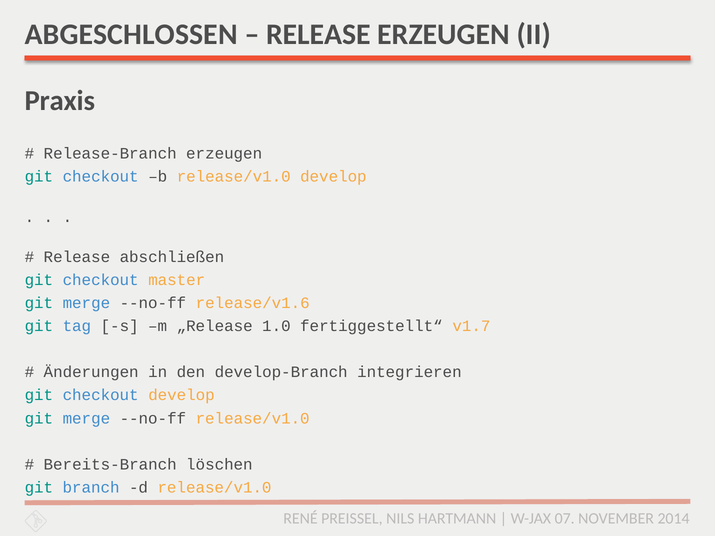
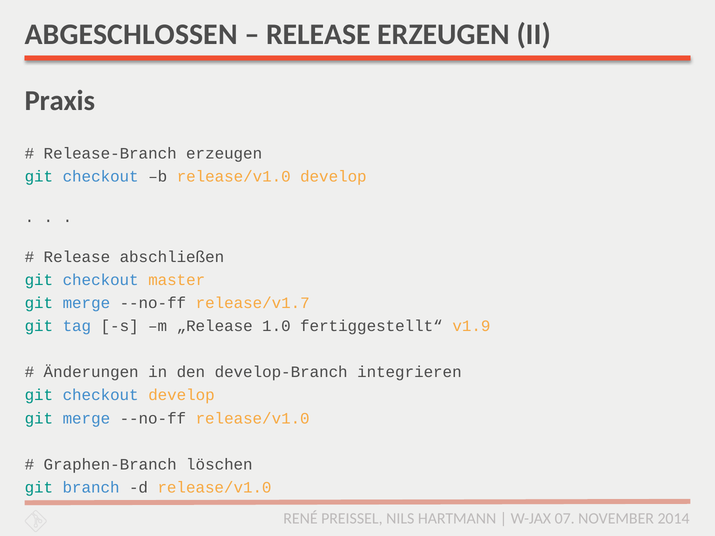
release/v1.6: release/v1.6 -> release/v1.7 (253, 303)
v1.7: v1.7 -> v1.9 (471, 326)
Bereits-Branch: Bereits-Branch -> Graphen-Branch (110, 465)
